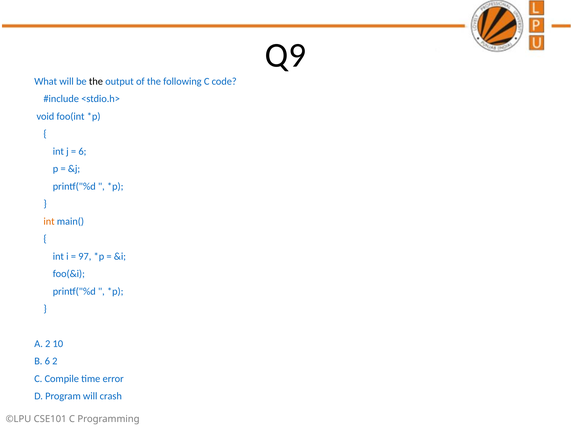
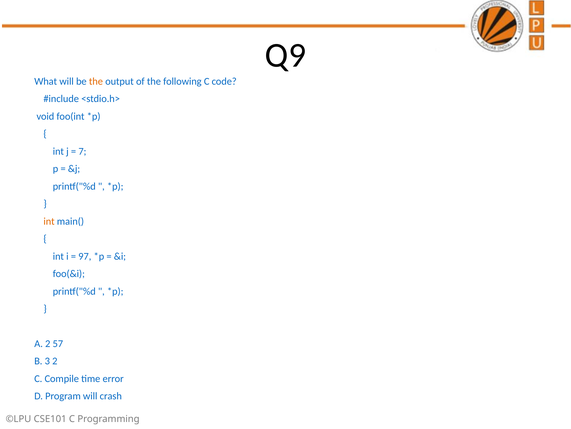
the colour: black -> orange (96, 81)
6: 6 -> 7 (82, 151)
10: 10 -> 57 (58, 343)
B 6: 6 -> 3 (47, 361)
